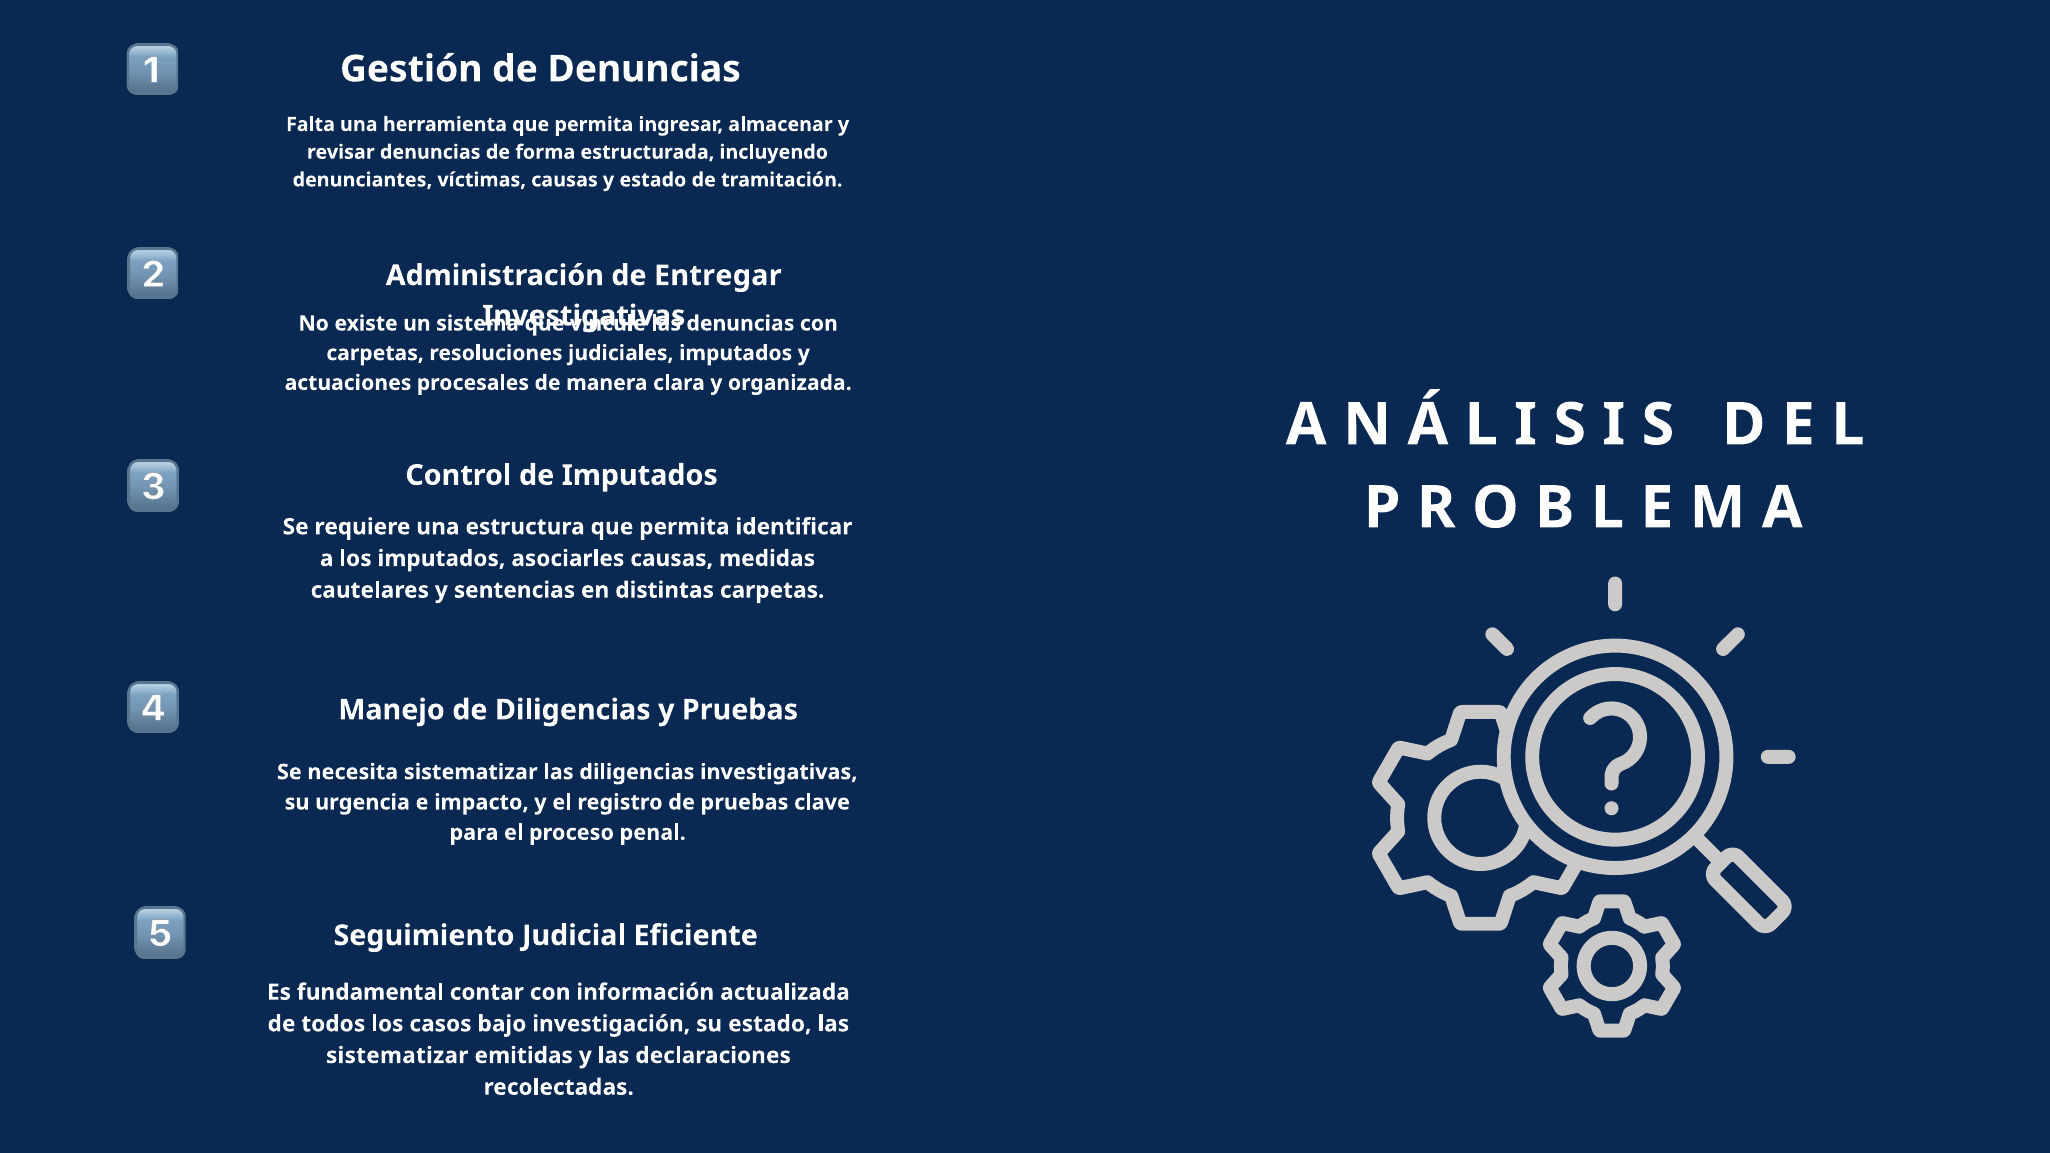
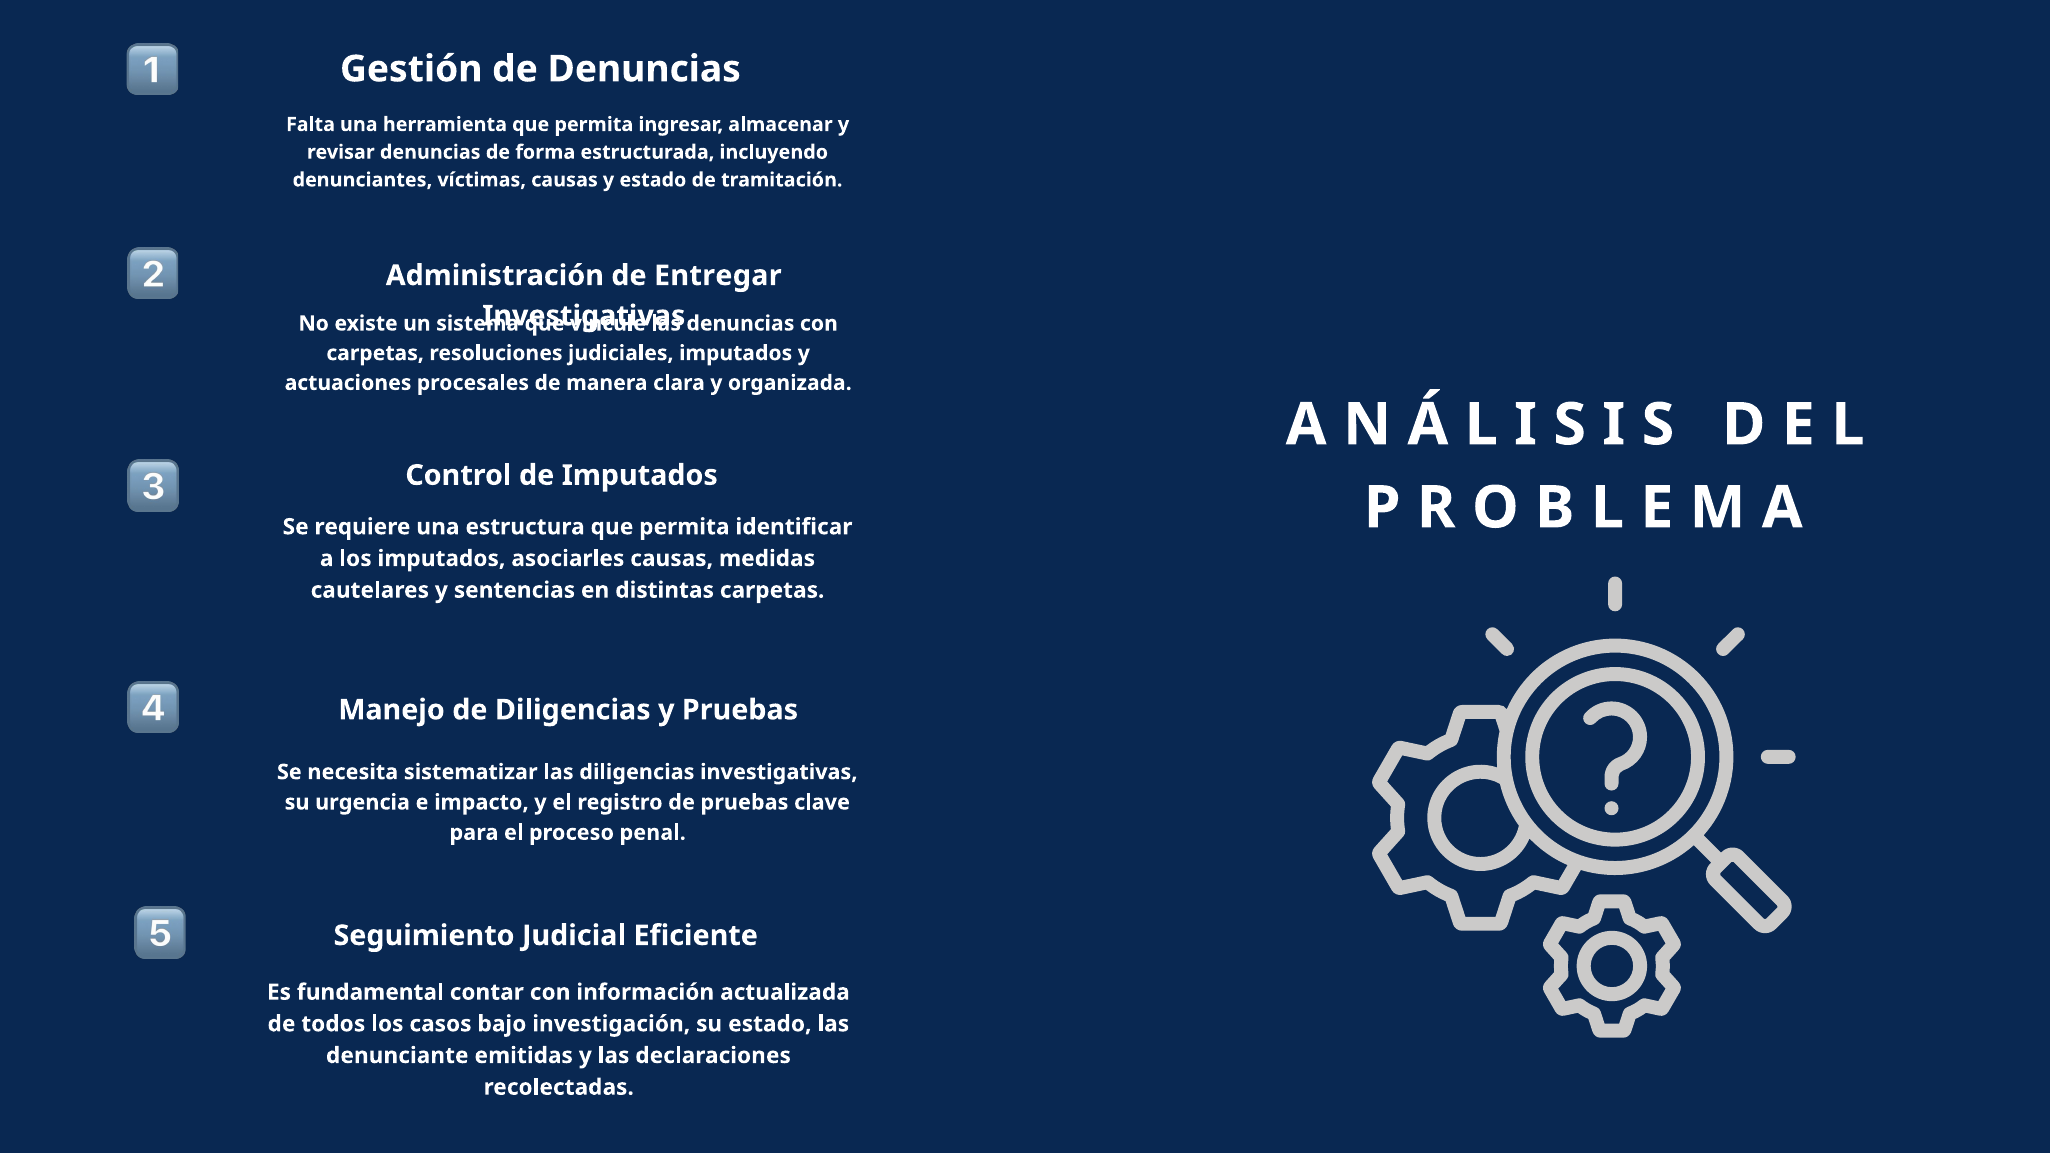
sistematizar: sistematizar -> denunciante (397, 1056)
